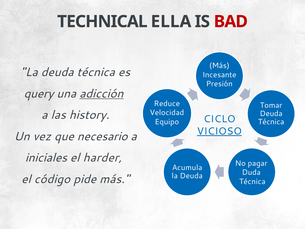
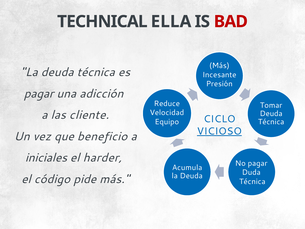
query: query -> pagar (39, 94)
adicción underline: present -> none (101, 94)
history: history -> cliente (89, 115)
necesario: necesario -> beneficio (102, 136)
